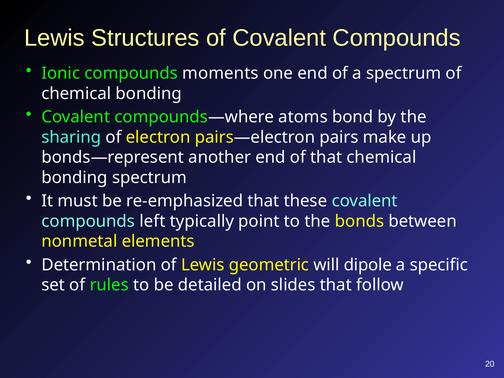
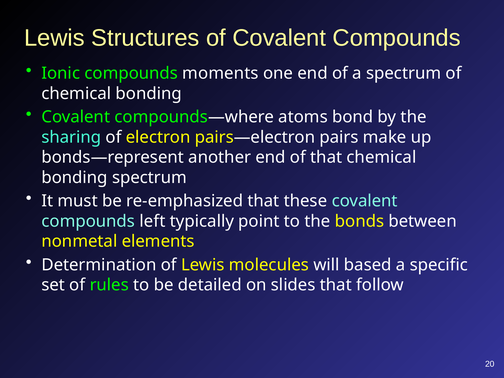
geometric: geometric -> molecules (269, 265)
dipole: dipole -> based (368, 265)
